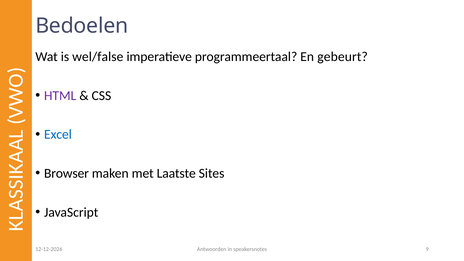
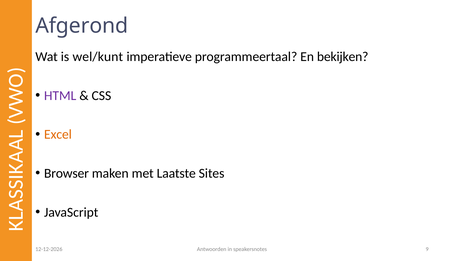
Bedoelen: Bedoelen -> Afgerond (82, 26)
wel/false: wel/false -> wel/kunt (98, 57)
gebeurt: gebeurt -> bekijken (343, 57)
Excel colour: blue -> orange (58, 134)
